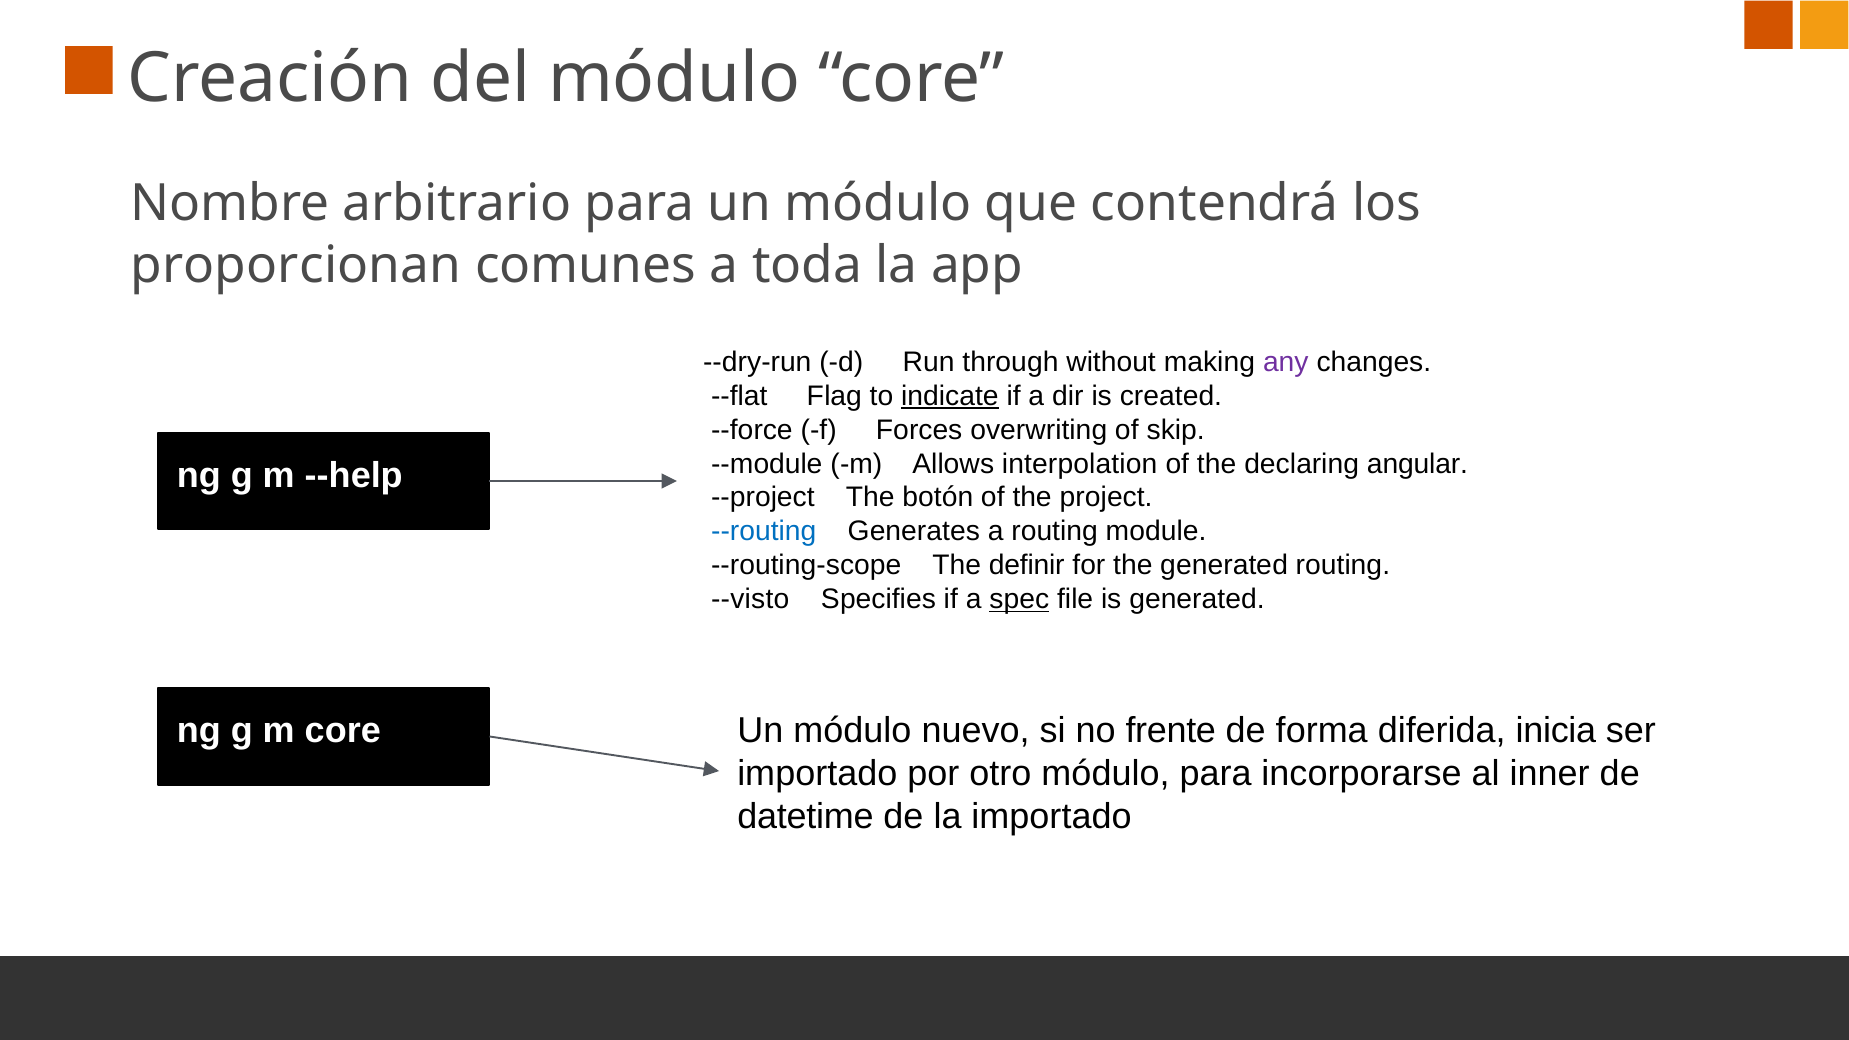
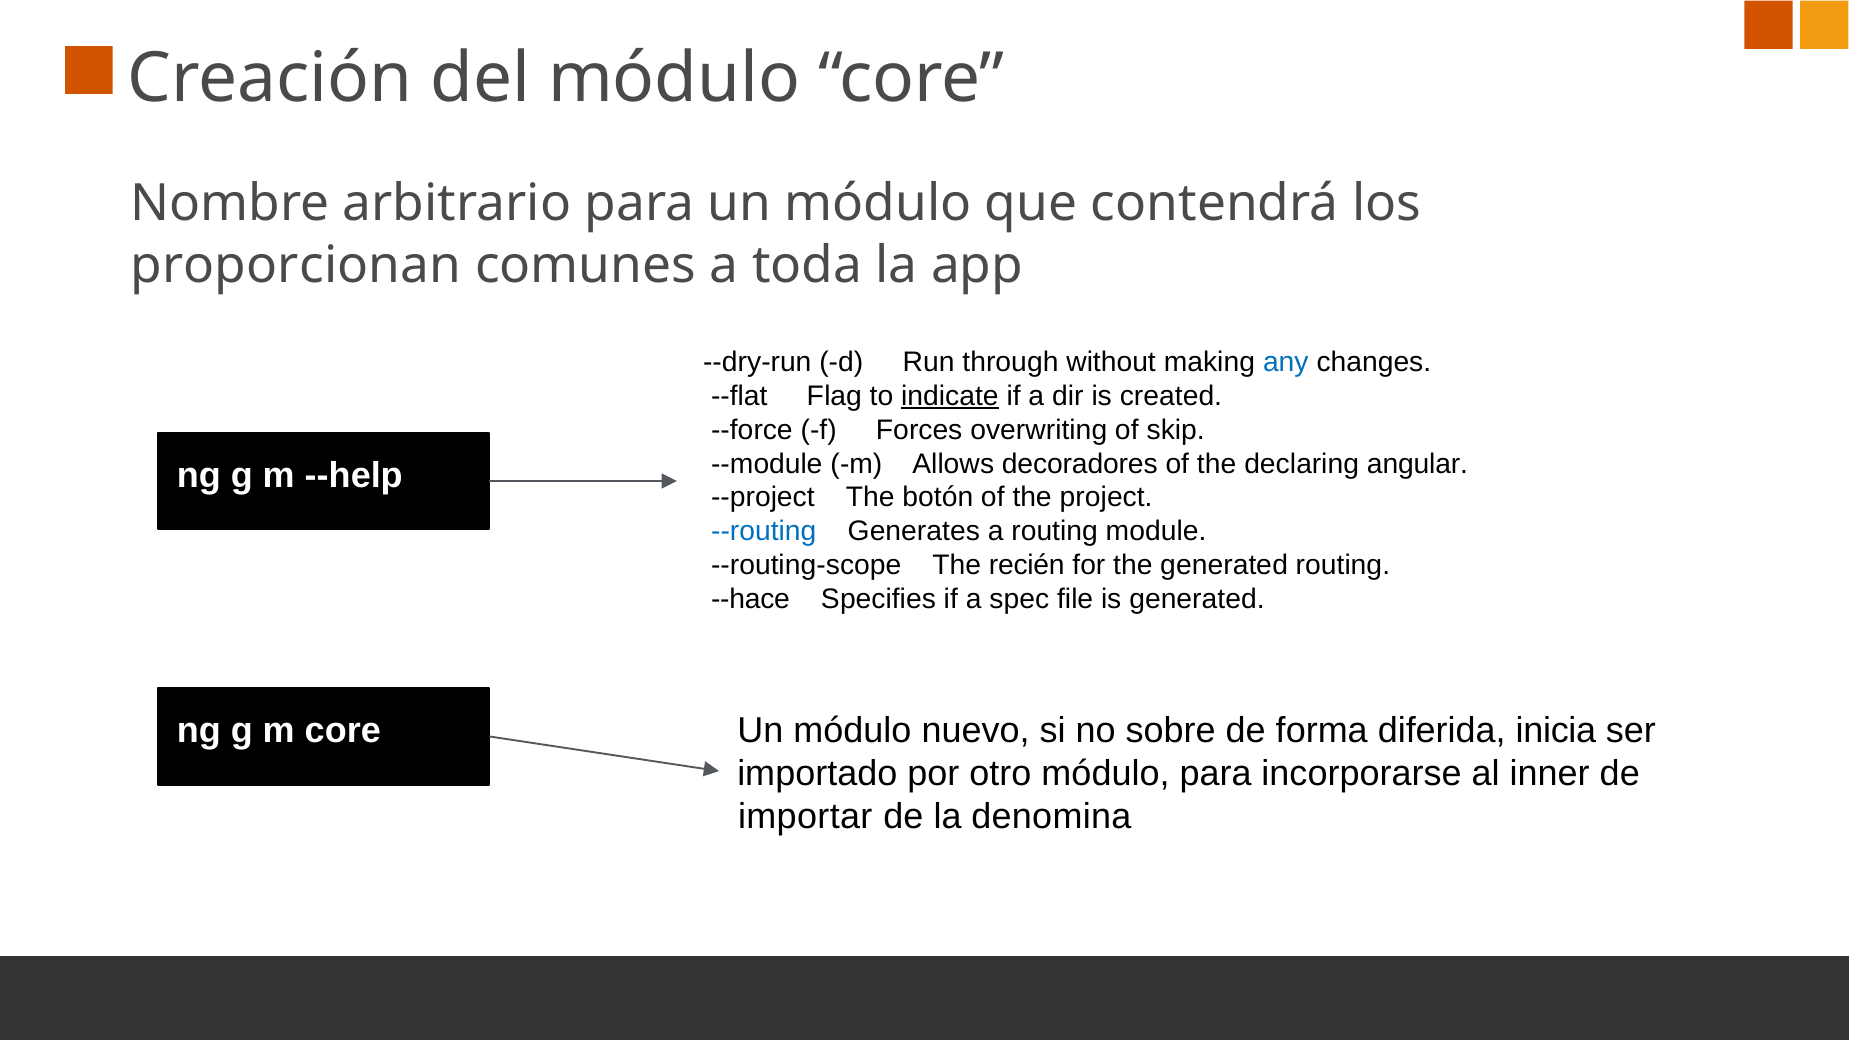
any colour: purple -> blue (1286, 362)
interpolation: interpolation -> decoradores (1080, 464)
definir: definir -> recién (1027, 566)
--visto: --visto -> --hace (750, 599)
spec underline: present -> none (1019, 599)
frente: frente -> sobre (1171, 731)
datetime: datetime -> importar (805, 817)
la importado: importado -> denomina (1051, 817)
